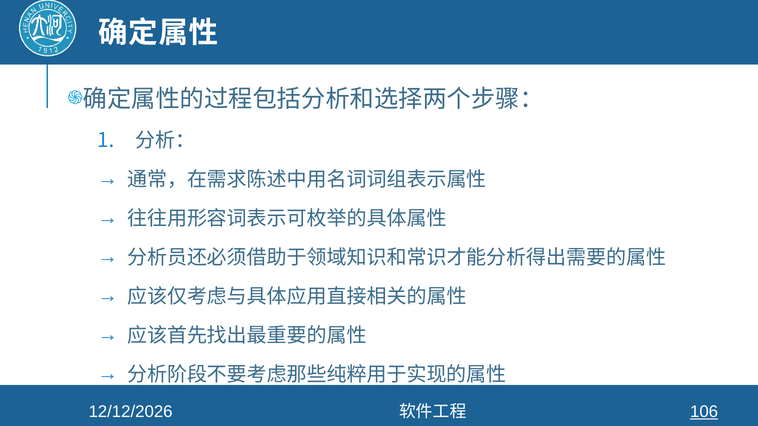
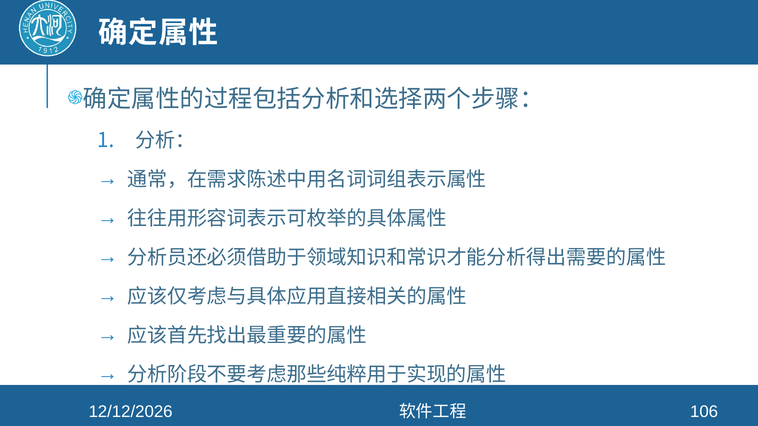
106 underline: present -> none (704, 412)
